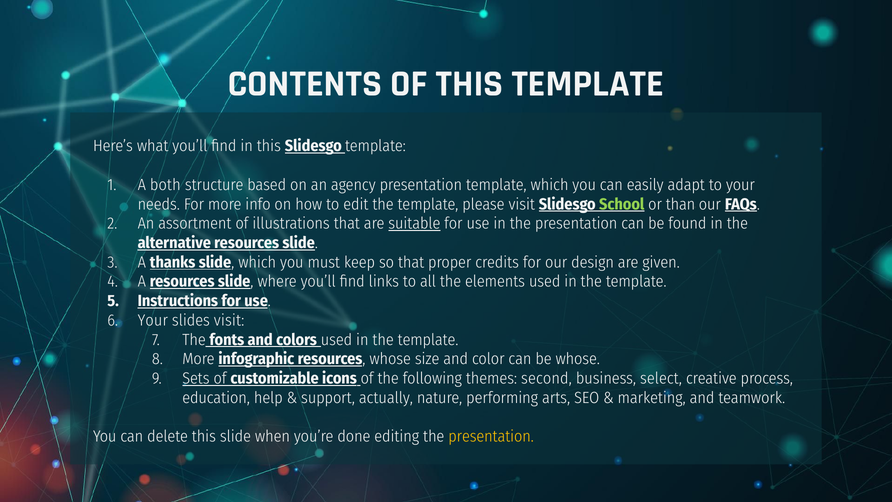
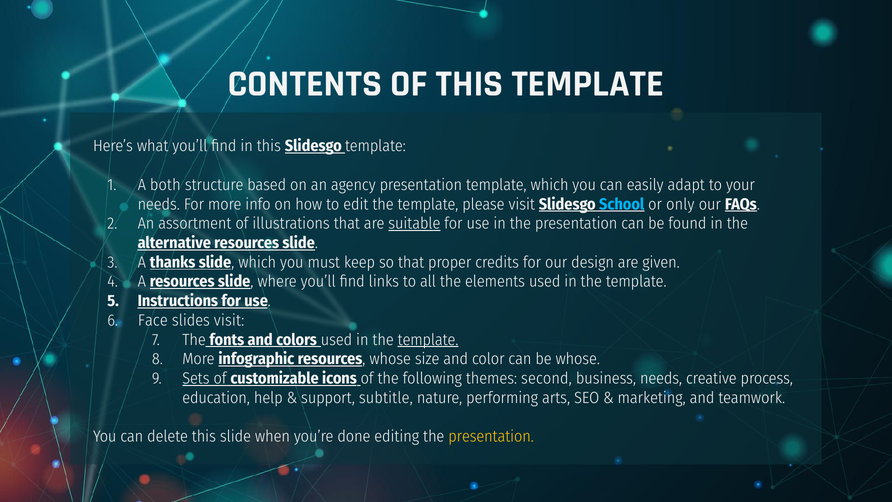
School colour: light green -> light blue (622, 204)
than: than -> only (680, 204)
Your: Your -> Face (153, 320)
template underline: none -> present (428, 340)
business select: select -> needs (661, 378)
actually: actually -> subtitle (386, 398)
